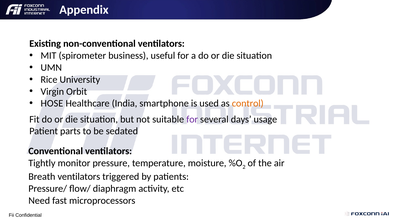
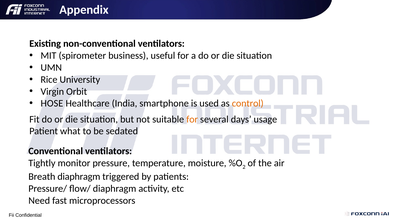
for colour: purple -> orange (192, 119)
parts: parts -> what (70, 131)
Breath ventilators: ventilators -> diaphragm (79, 177)
